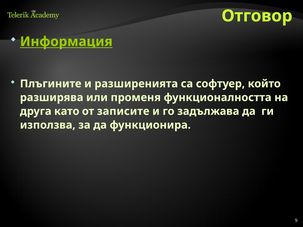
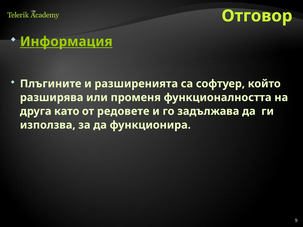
записите: записите -> редовете (123, 111)
